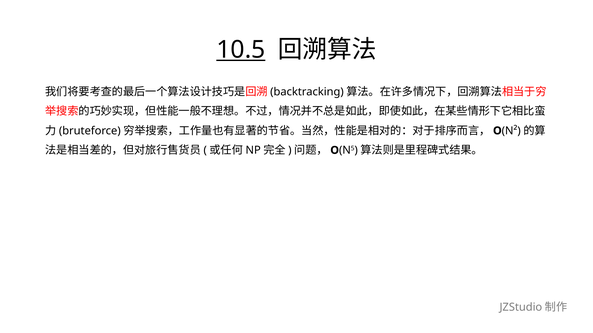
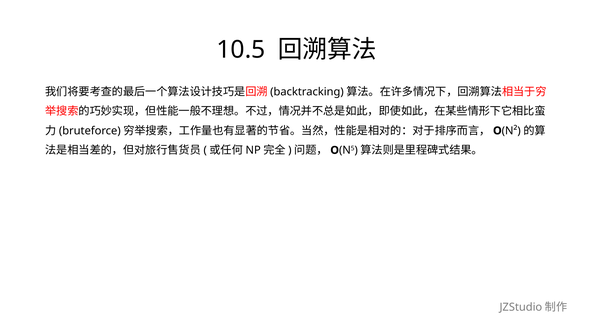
10.5 underline: present -> none (241, 50)
